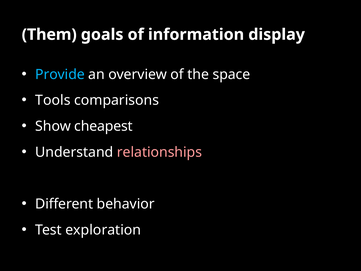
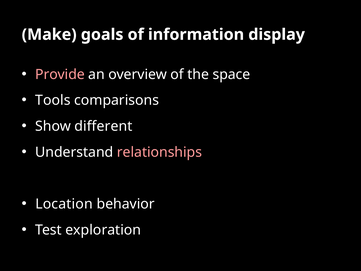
Them: Them -> Make (49, 35)
Provide colour: light blue -> pink (60, 74)
cheapest: cheapest -> different (103, 126)
Different: Different -> Location (64, 204)
